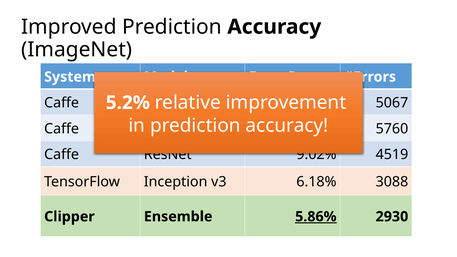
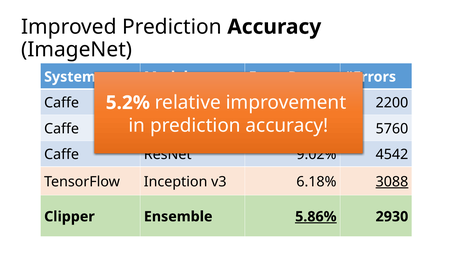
5067: 5067 -> 2200 (392, 103)
4519: 4519 -> 4542 (392, 155)
3088 underline: none -> present (392, 182)
